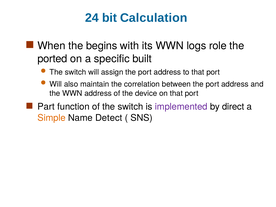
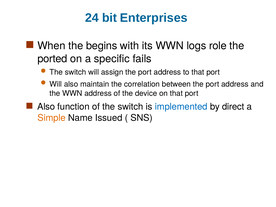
Calculation: Calculation -> Enterprises (154, 18)
built: built -> fails (142, 59)
Part: Part -> Also (46, 107)
implemented colour: purple -> blue (181, 107)
Detect: Detect -> Issued (109, 118)
